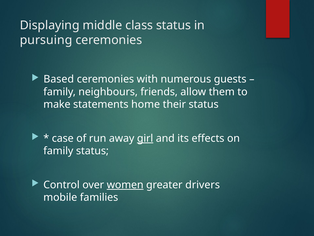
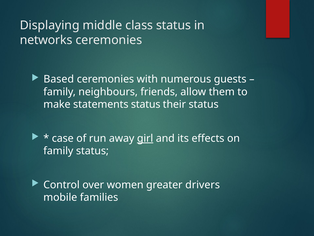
pursuing: pursuing -> networks (46, 40)
statements home: home -> status (146, 104)
women underline: present -> none (125, 184)
